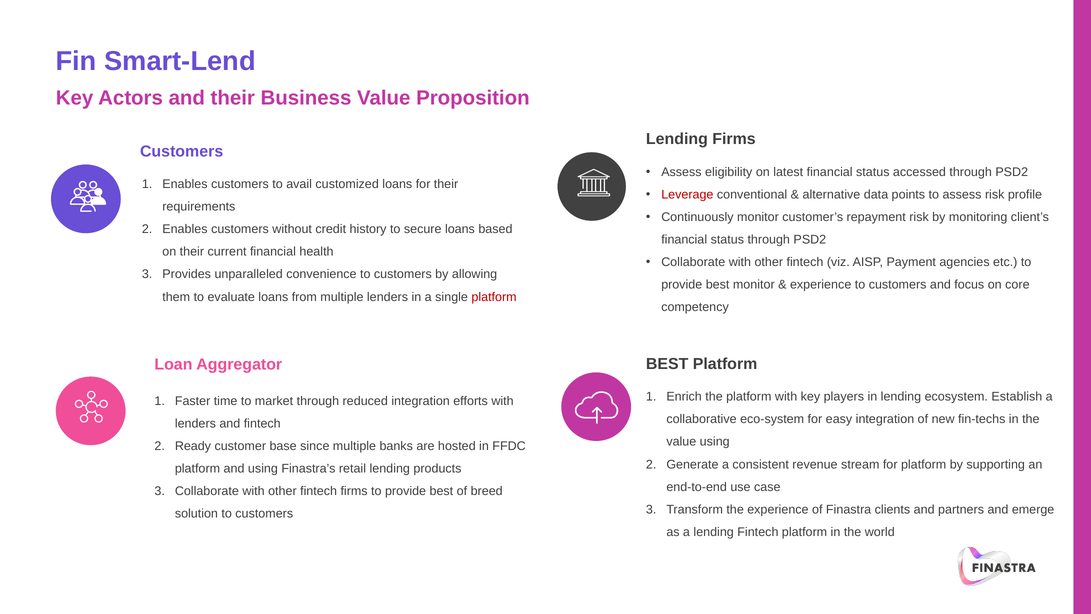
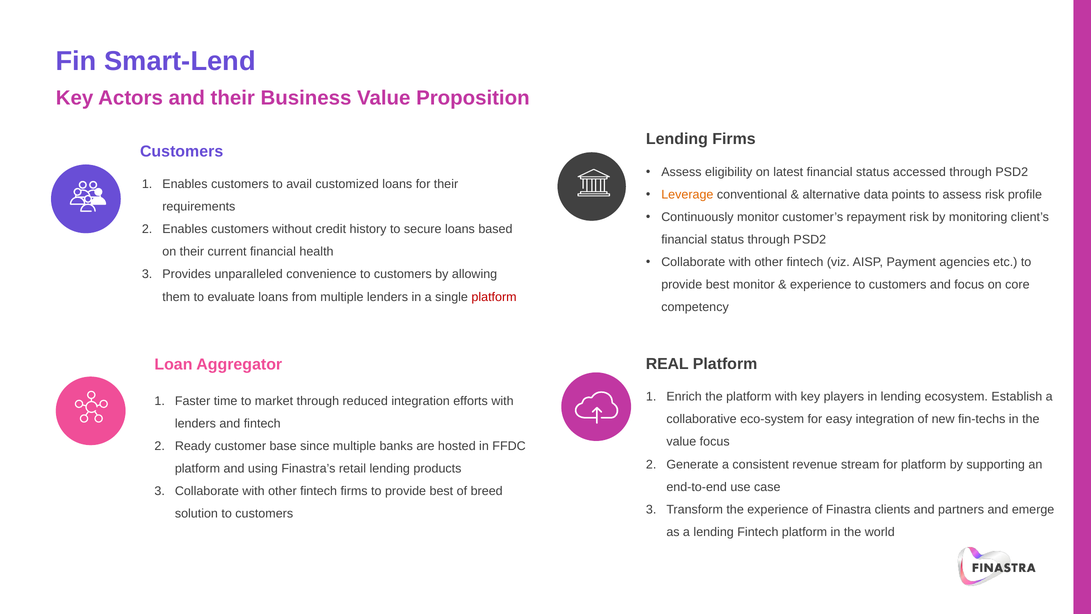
Leverage colour: red -> orange (687, 195)
BEST: BEST -> REAL (667, 364)
value using: using -> focus (715, 442)
